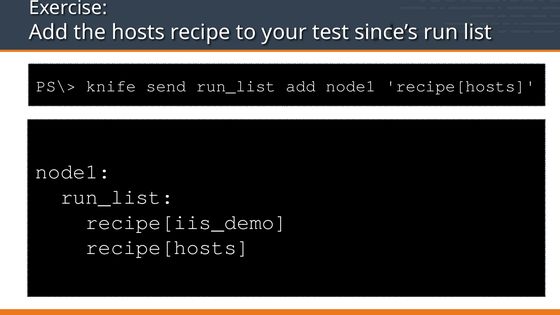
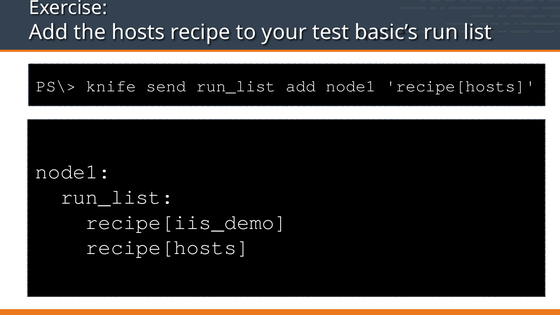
since’s: since’s -> basic’s (386, 32)
